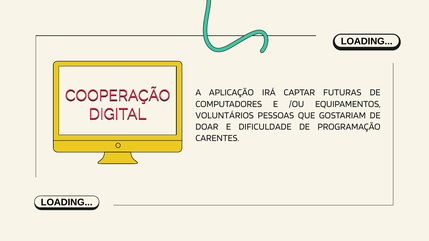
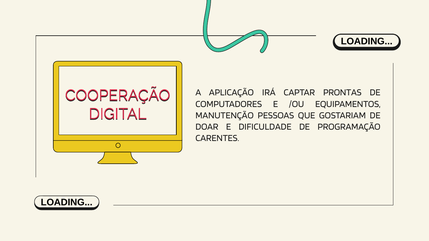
FUTURAS: FUTURAS -> PRONTAS (342, 93)
VOLUNTÁRIOS: VOLUNTÁRIOS -> MANUTENÇÃO (225, 115)
